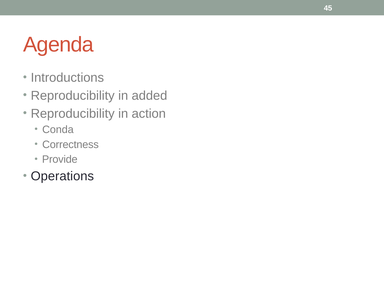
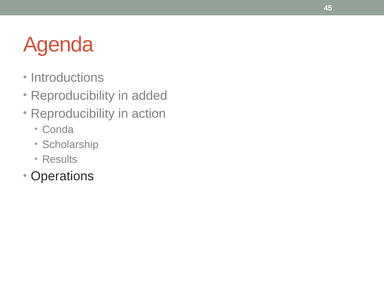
Correctness: Correctness -> Scholarship (70, 145)
Provide: Provide -> Results (60, 159)
